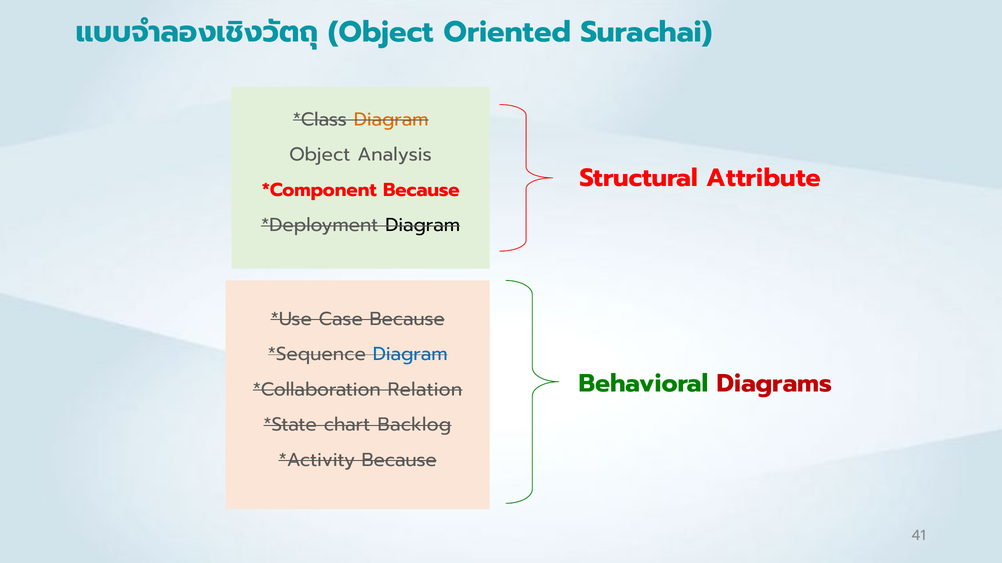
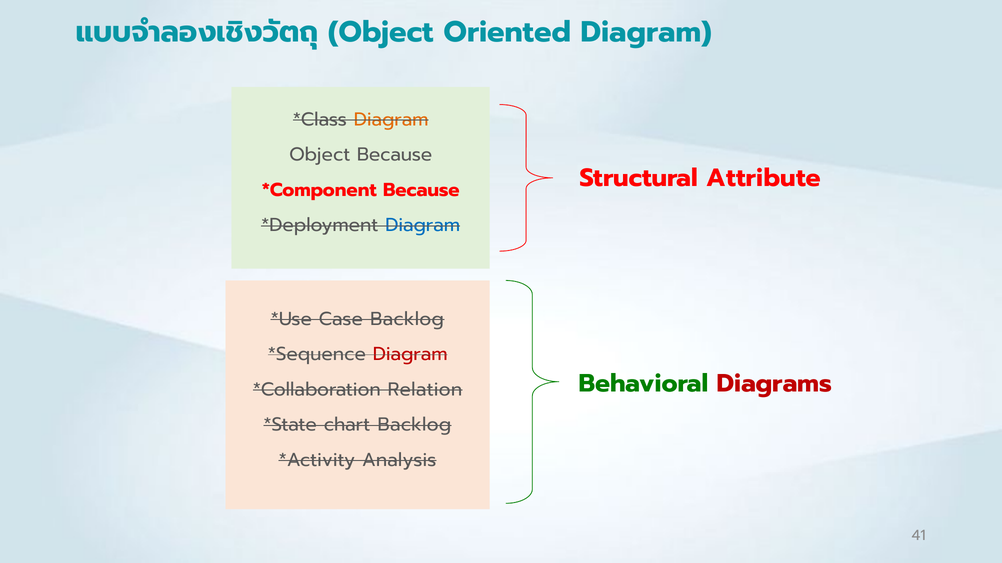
Oriented Surachai: Surachai -> Diagram (646, 32)
Object Analysis: Analysis -> Because (395, 155)
Diagram colour: black -> blue (423, 225)
Case Because: Because -> Backlog (407, 319)
Diagram colour: blue -> red (410, 354)
Because: Because -> Analysis (399, 460)
